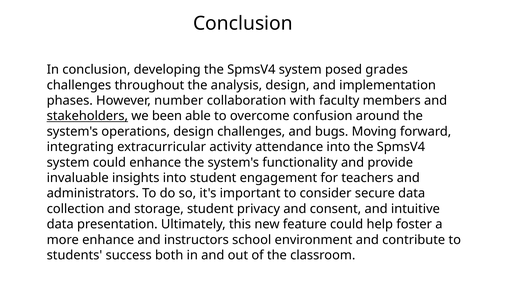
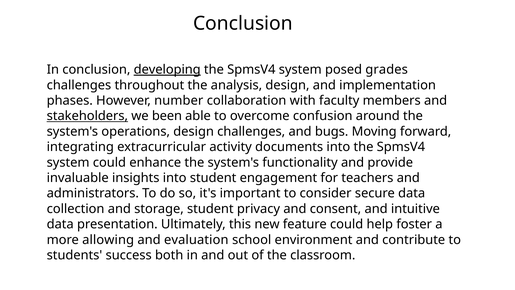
developing underline: none -> present (167, 70)
attendance: attendance -> documents (289, 147)
more enhance: enhance -> allowing (108, 240)
instructors: instructors -> evaluation (196, 240)
